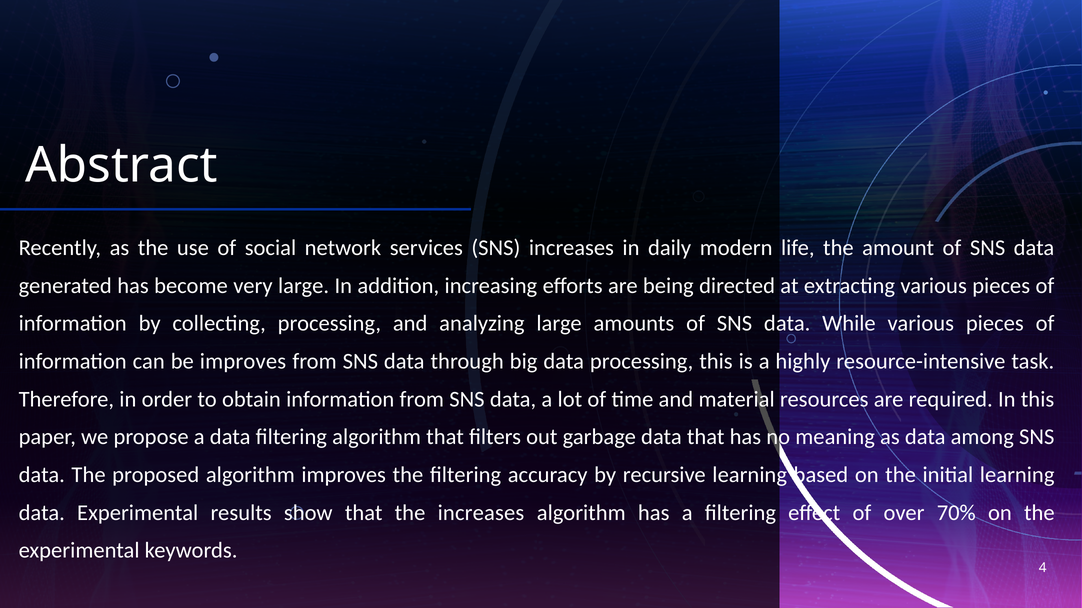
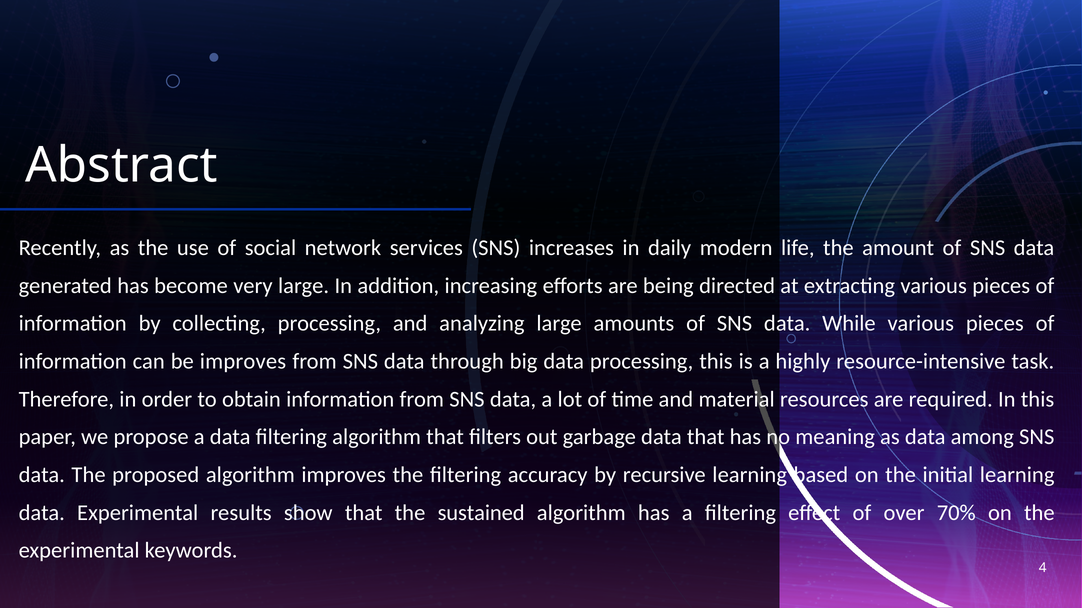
the increases: increases -> sustained (481, 513)
